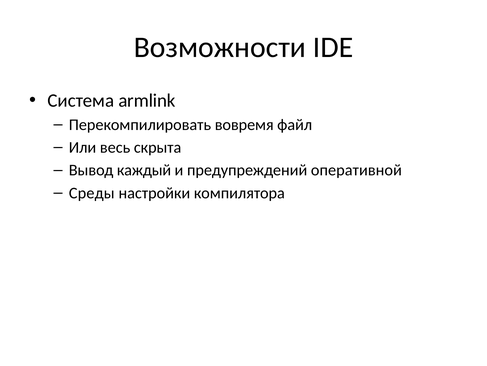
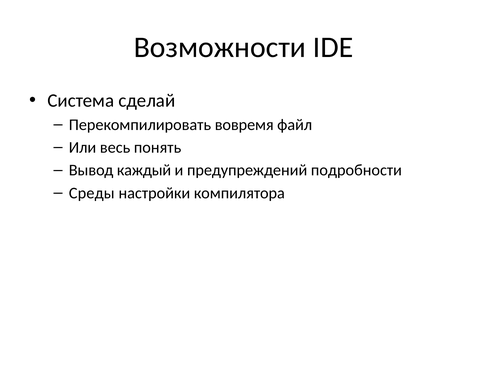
armlink: armlink -> сделай (147, 100)
скрыта: скрыта -> понять (158, 147)
оперативной: оперативной -> подробности (356, 170)
